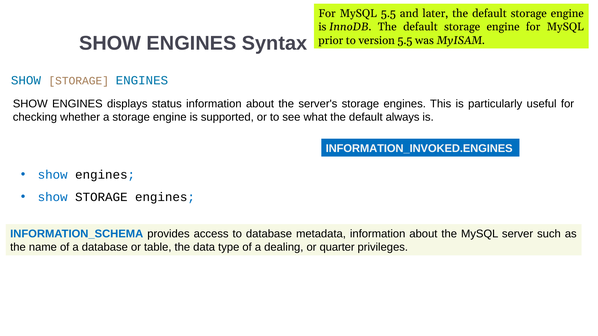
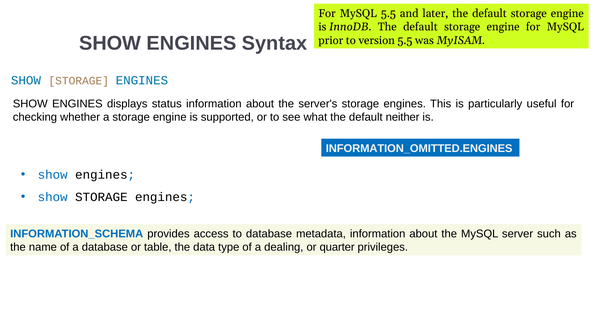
always: always -> neither (403, 117)
INFORMATION_INVOKED.ENGINES: INFORMATION_INVOKED.ENGINES -> INFORMATION_OMITTED.ENGINES (419, 149)
